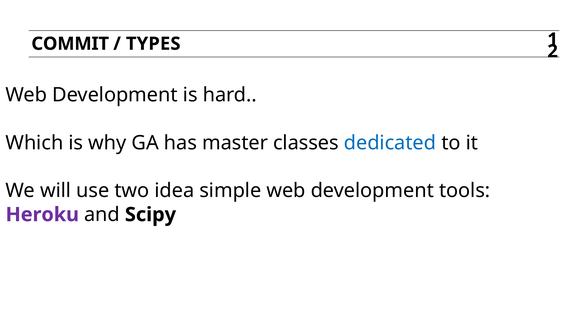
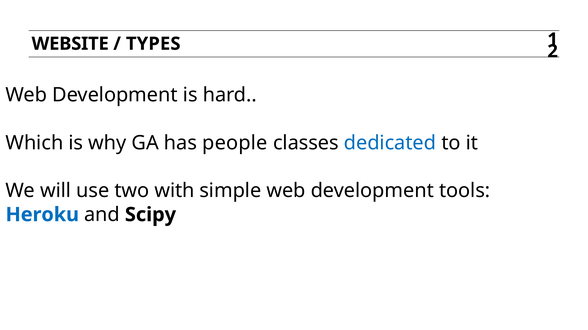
COMMIT: COMMIT -> WEBSITE (70, 44)
master: master -> people (235, 143)
idea: idea -> with (174, 191)
Heroku colour: purple -> blue (42, 215)
